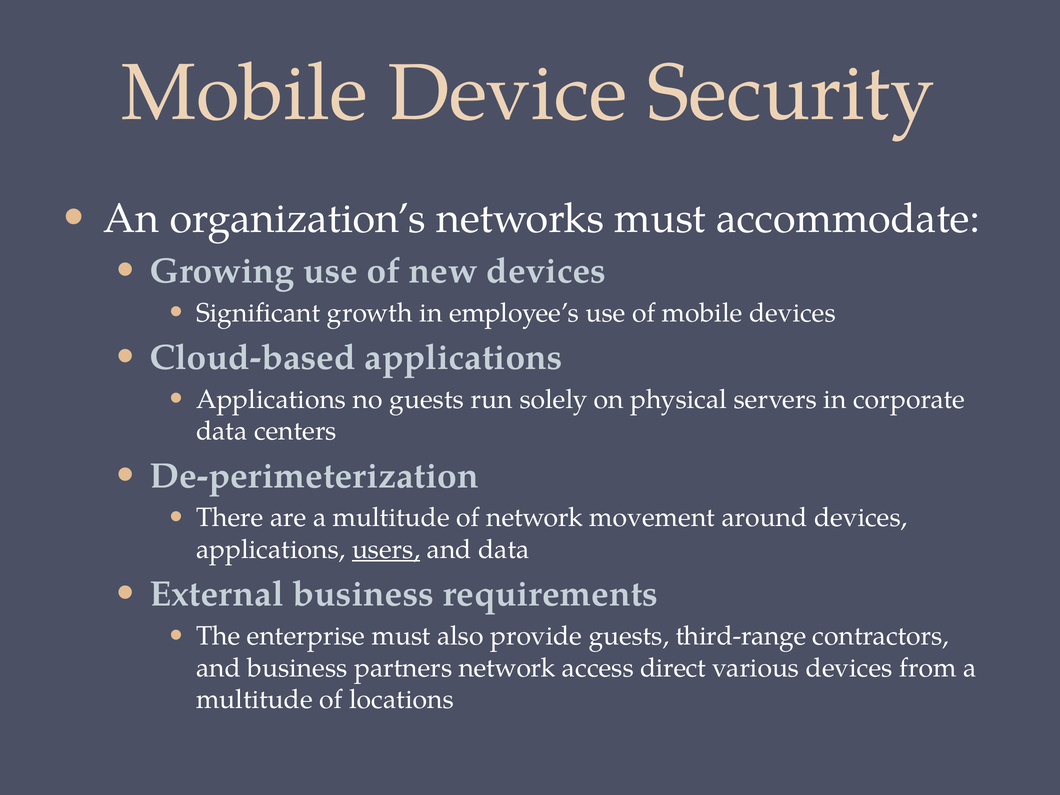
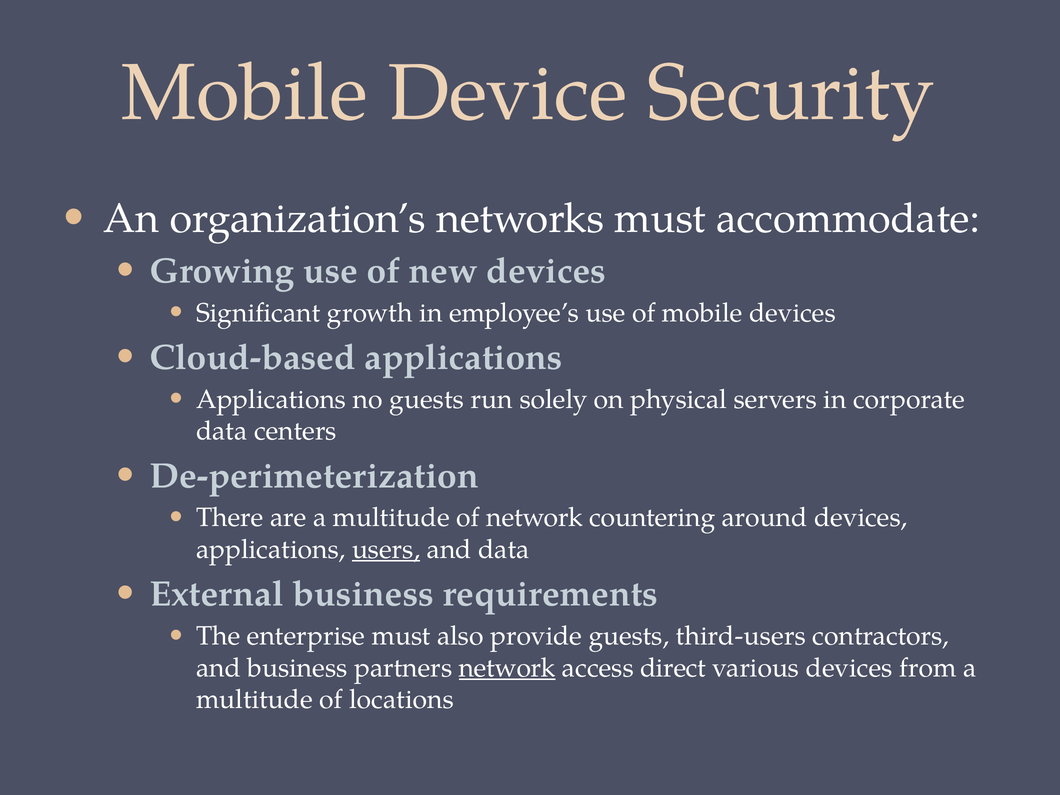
movement: movement -> countering (652, 518)
third-range: third-range -> third-users (741, 636)
network underline: none -> present (507, 668)
